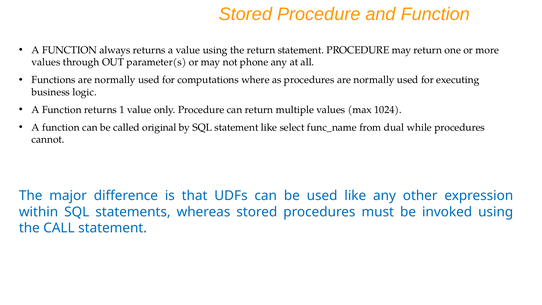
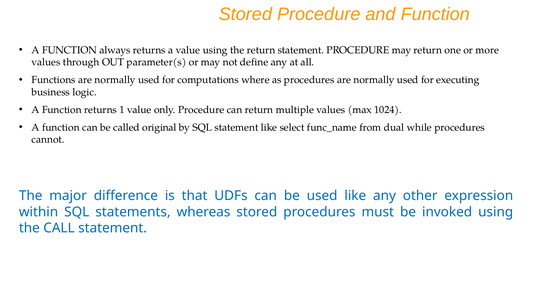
phone: phone -> define (254, 62)
